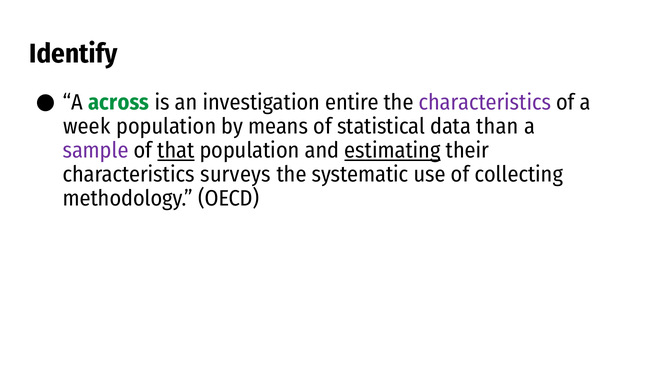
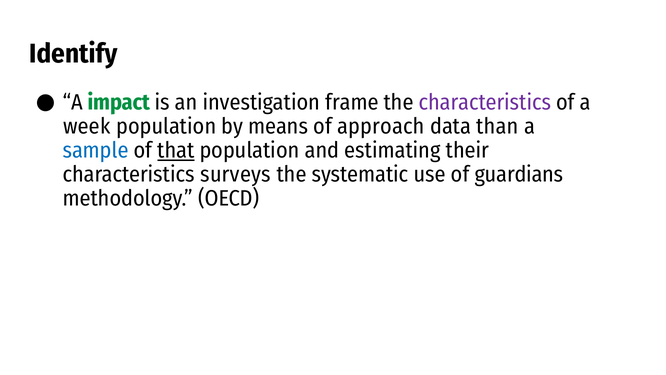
across: across -> impact (119, 102)
entire: entire -> frame (352, 102)
statistical: statistical -> approach (381, 126)
sample colour: purple -> blue (96, 150)
estimating underline: present -> none (392, 150)
collecting: collecting -> guardians (519, 174)
